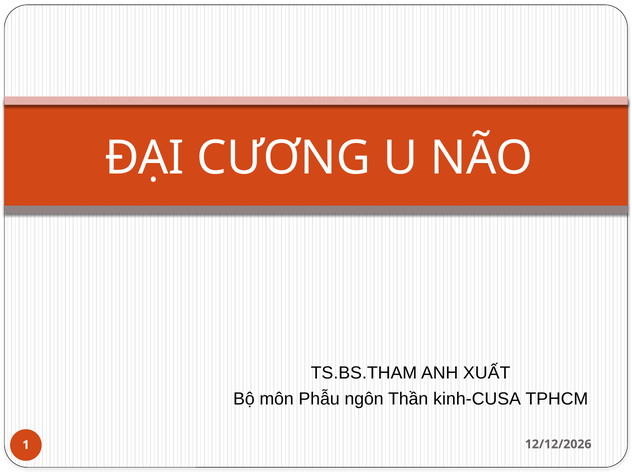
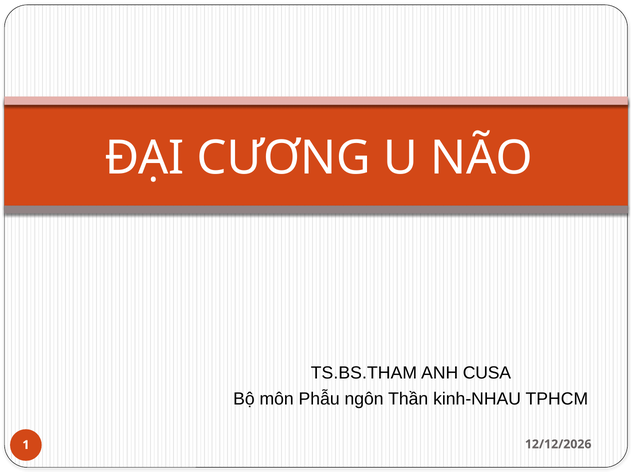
XUẤT: XUẤT -> CUSA (487, 373)
kinh-CUSA: kinh-CUSA -> kinh-NHAU (477, 399)
